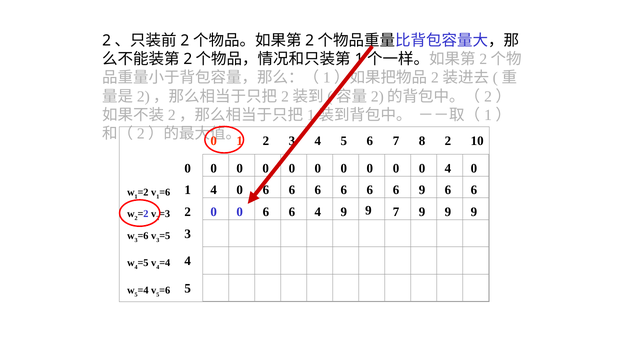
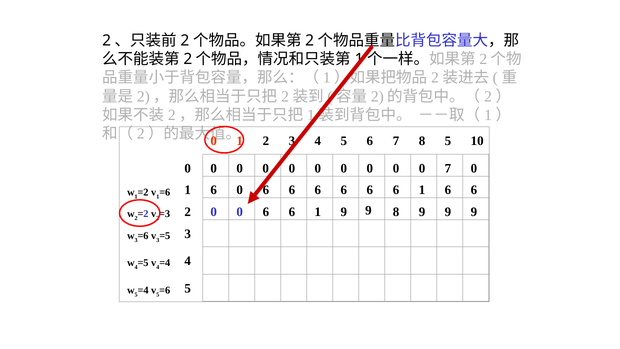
8 2: 2 -> 5 (448, 141)
0 4: 4 -> 7 (448, 168)
4: 4 -> 6 (214, 190)
9: 9 -> 1 (422, 190)
0 6 6 4: 4 -> 1 (318, 212)
9 7: 7 -> 8 (396, 212)
